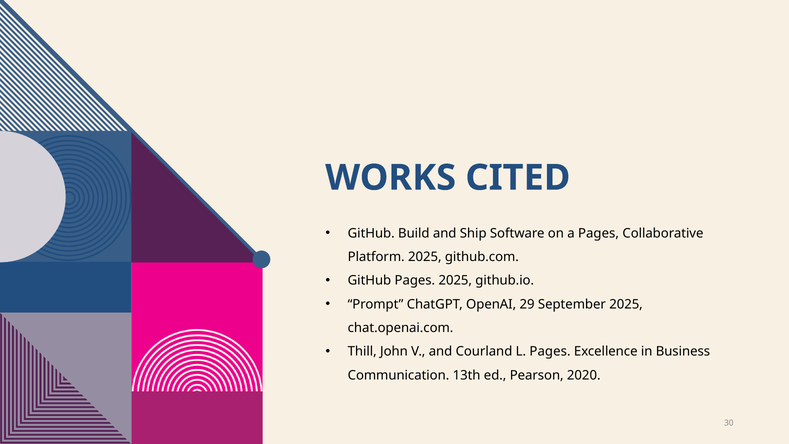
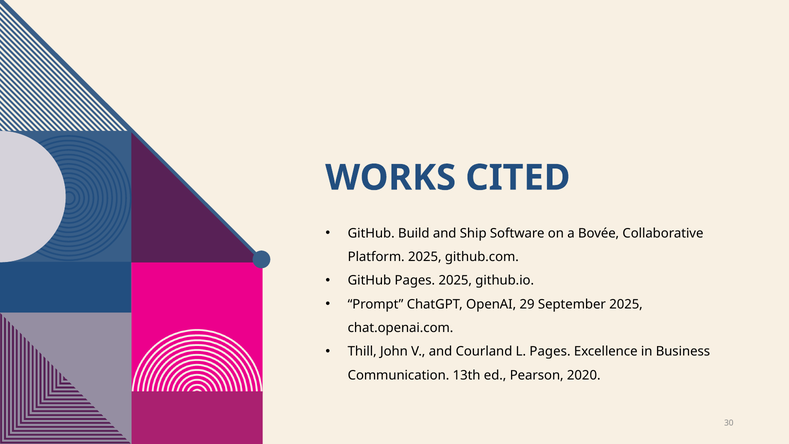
a Pages: Pages -> Bovée (599, 233)
